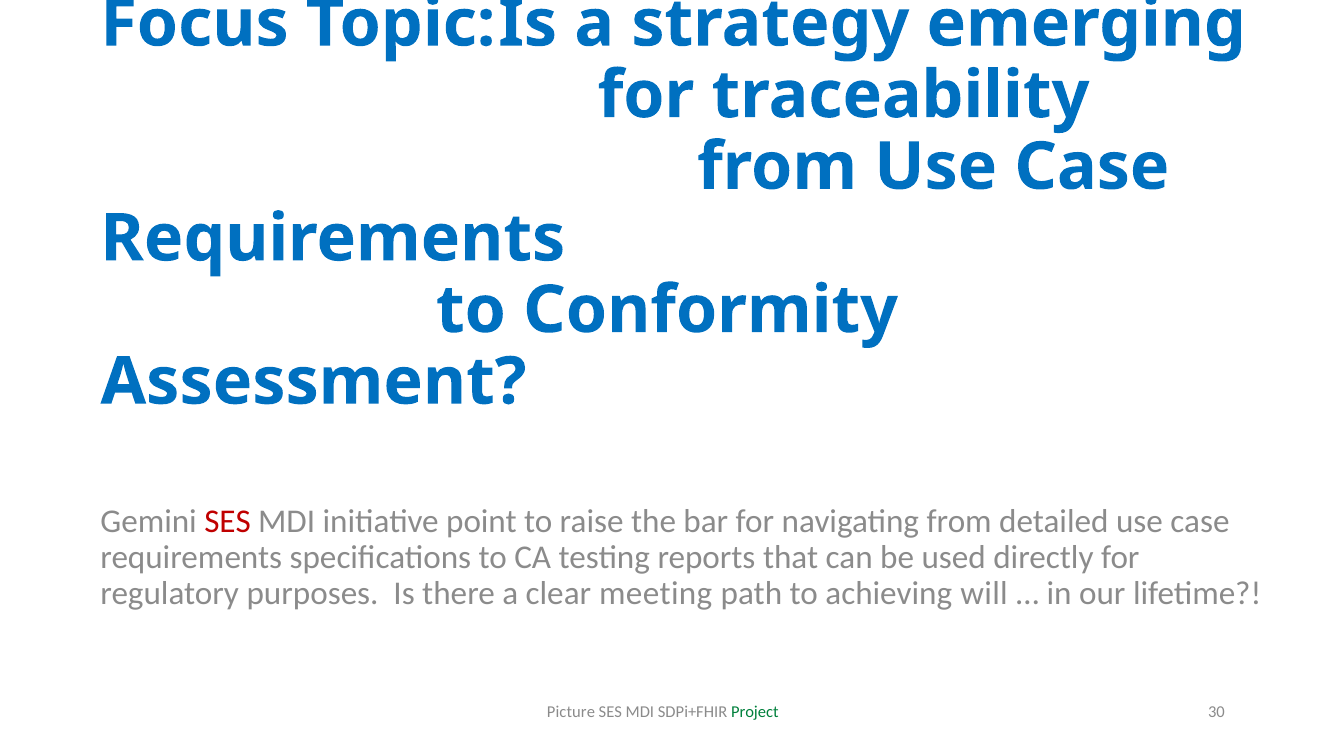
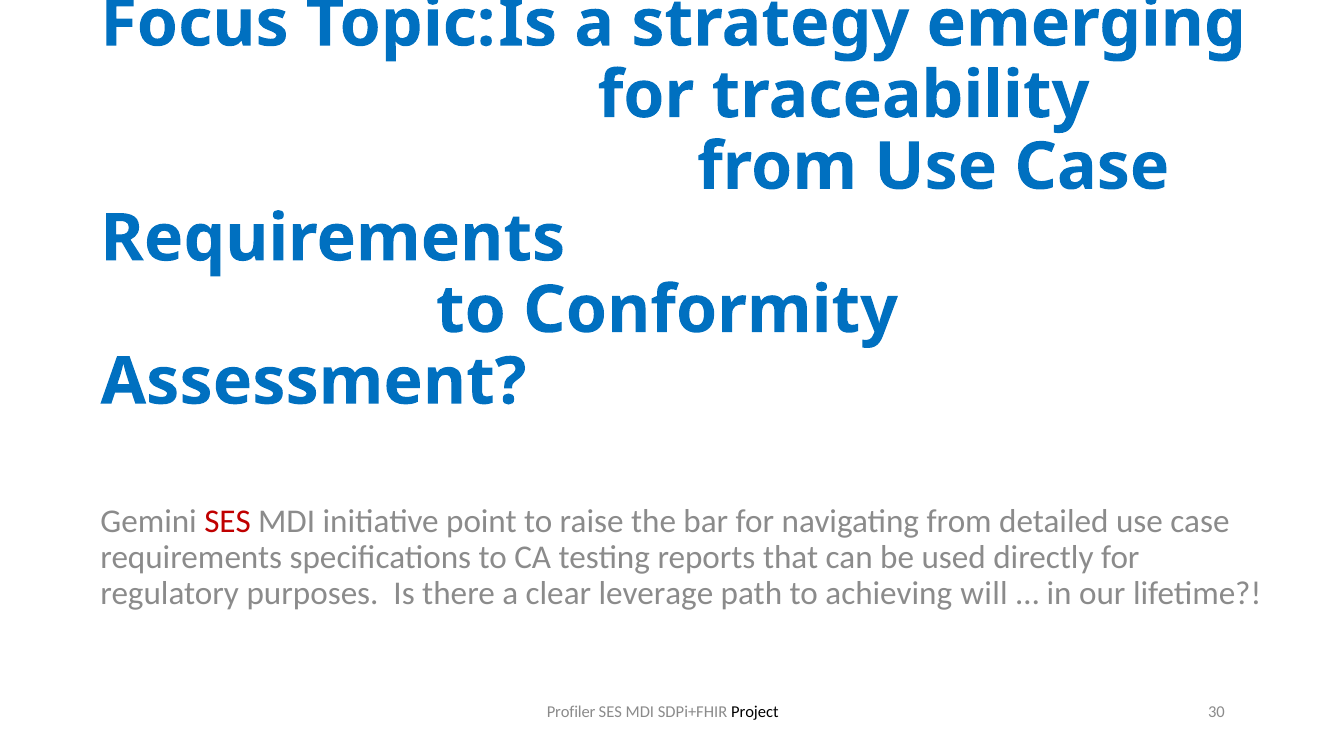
meeting: meeting -> leverage (656, 593)
Picture: Picture -> Profiler (571, 712)
Project colour: green -> black (755, 712)
